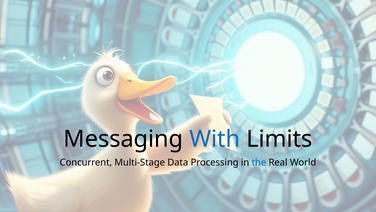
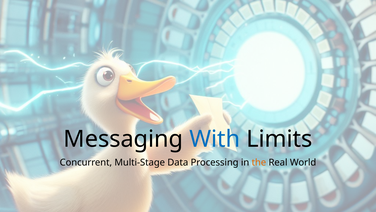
the colour: blue -> orange (259, 162)
